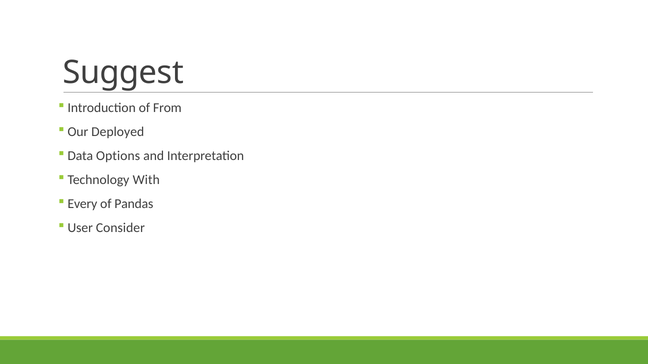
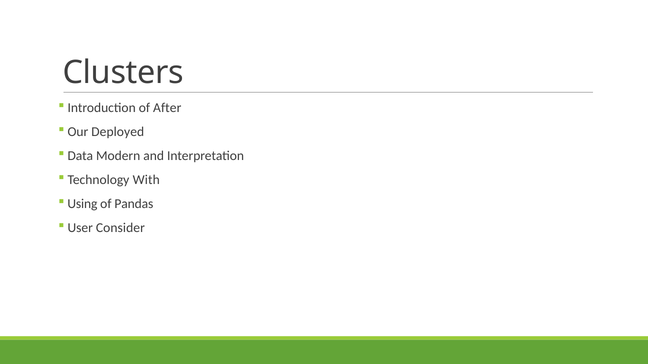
Suggest: Suggest -> Clusters (123, 73)
From: From -> After (167, 108)
Options: Options -> Modern (118, 156)
Every: Every -> Using (82, 204)
